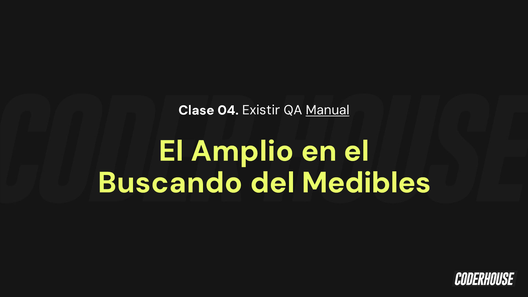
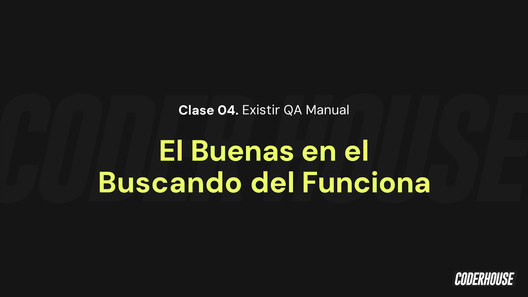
Manual underline: present -> none (328, 110)
Amplio: Amplio -> Buenas (242, 151)
Medibles: Medibles -> Funciona (366, 183)
